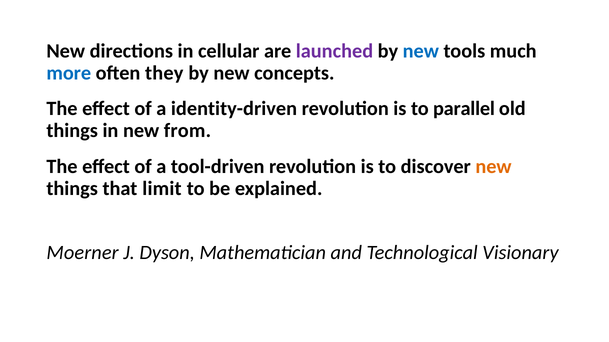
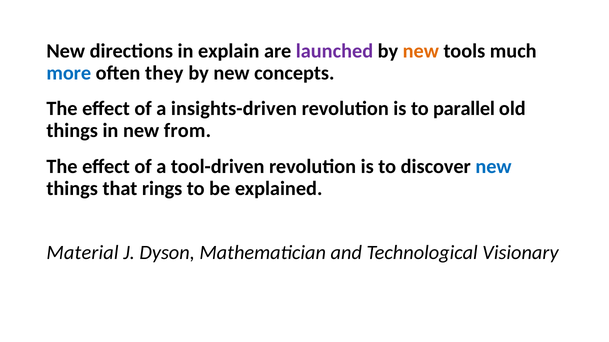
cellular: cellular -> explain (229, 51)
new colour: blue -> orange (421, 51)
identity-driven: identity-driven -> insights-driven (234, 109)
new colour: orange -> blue (493, 167)
limit: limit -> rings (162, 189)
Moerner: Moerner -> Material (83, 253)
